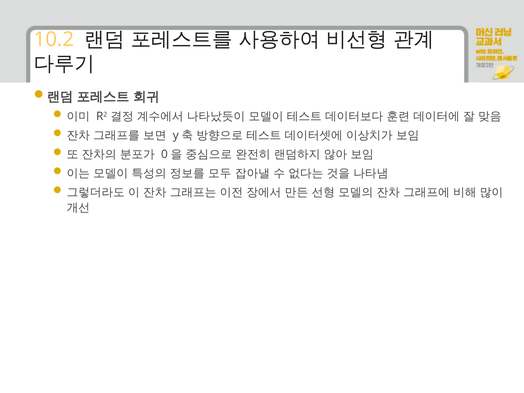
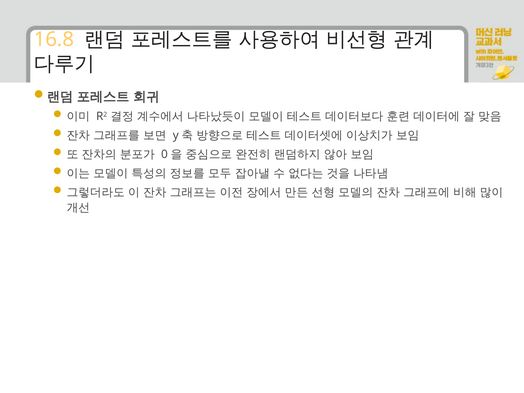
10.2: 10.2 -> 16.8 (54, 39)
